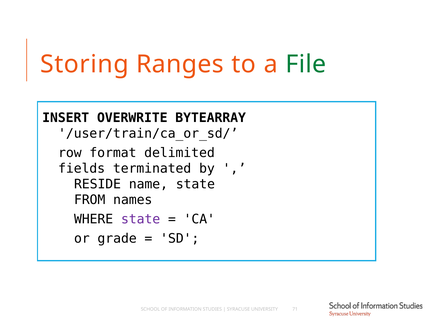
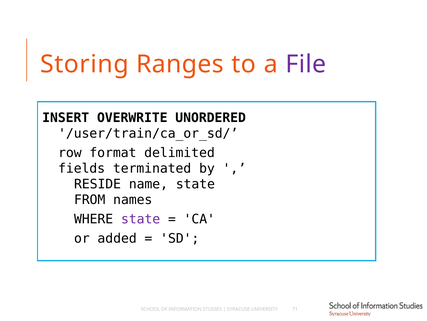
File colour: green -> purple (306, 64)
BYTEARRAY: BYTEARRAY -> UNORDERED (211, 118)
grade: grade -> added (117, 238)
